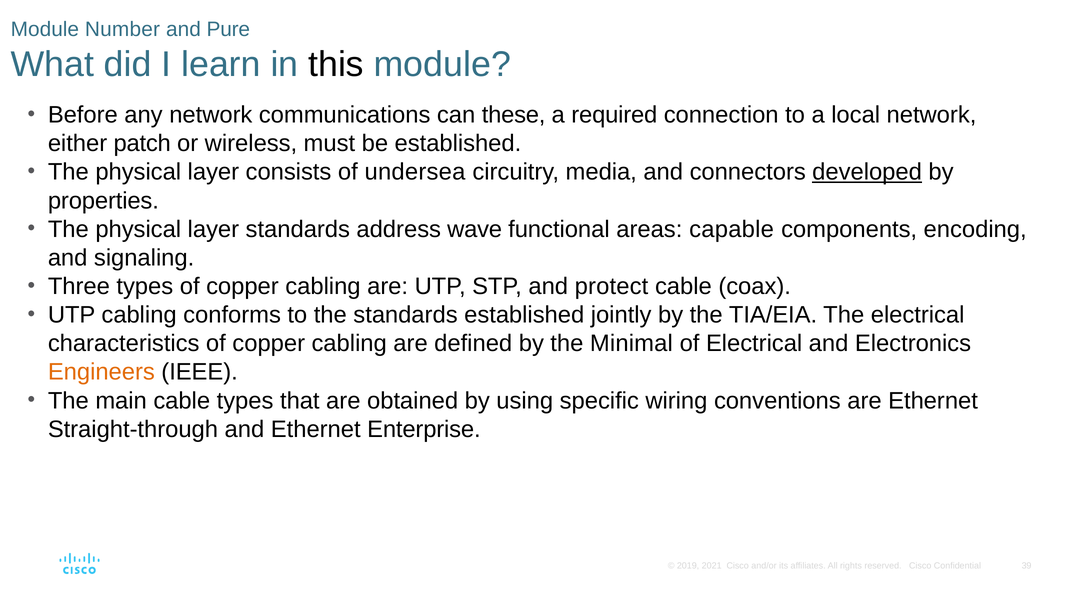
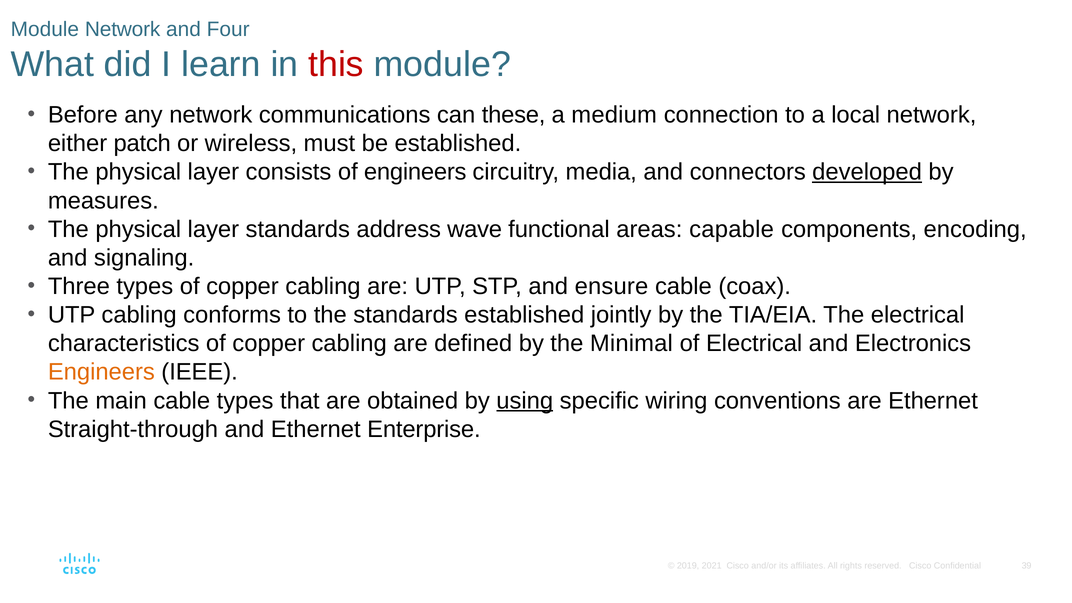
Module Number: Number -> Network (123, 29)
Pure: Pure -> Four (228, 29)
this colour: black -> red (336, 64)
required: required -> medium (614, 115)
of undersea: undersea -> engineers (415, 172)
properties: properties -> measures (103, 201)
protect: protect -> ensure (611, 286)
using underline: none -> present (525, 401)
